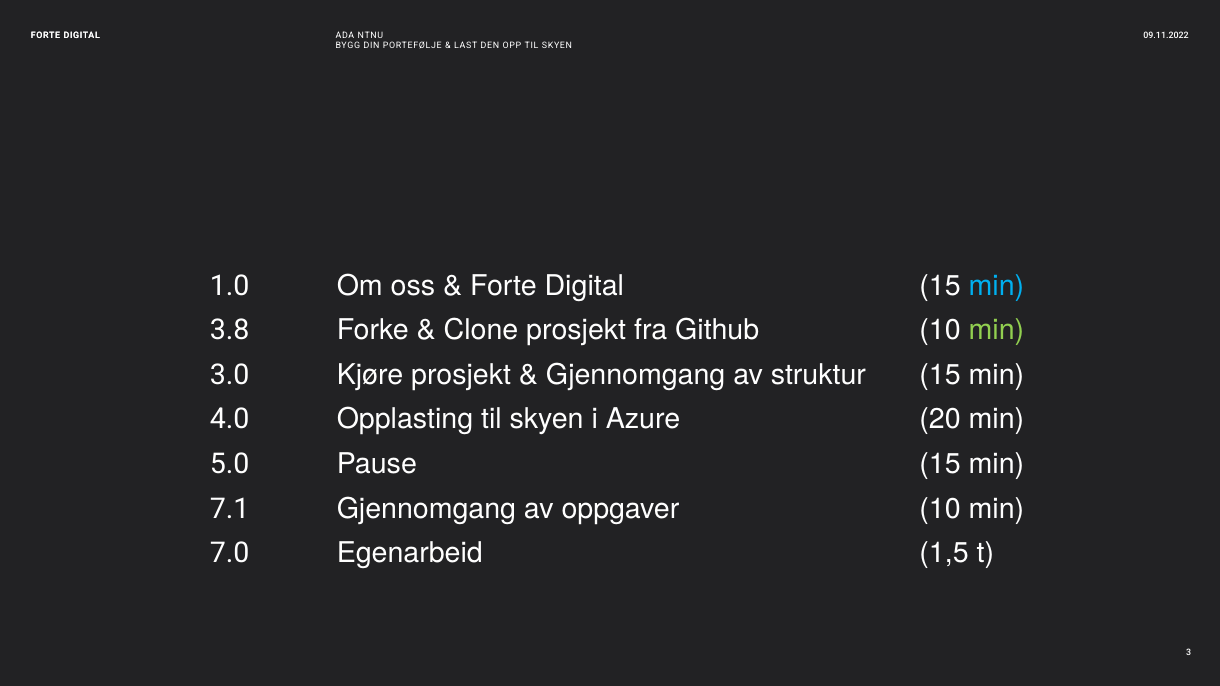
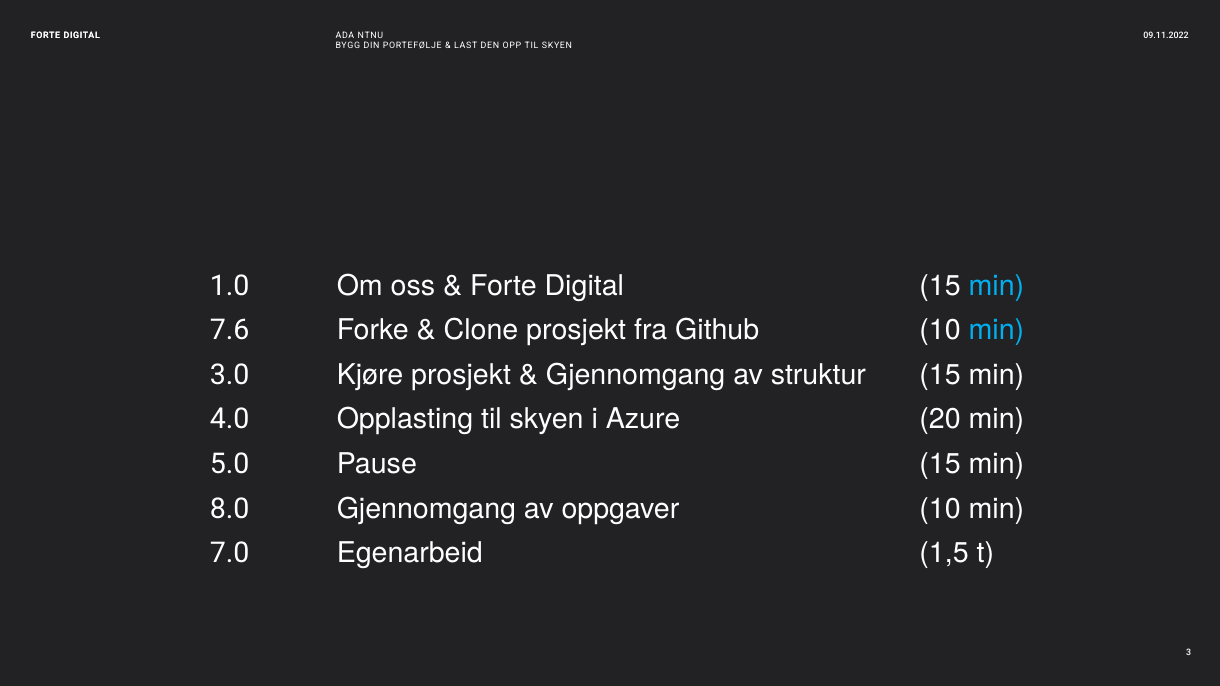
3.8: 3.8 -> 7.6 (230, 330)
min colour: light green -> light blue (996, 330)
7.1: 7.1 -> 8.0 (230, 509)
